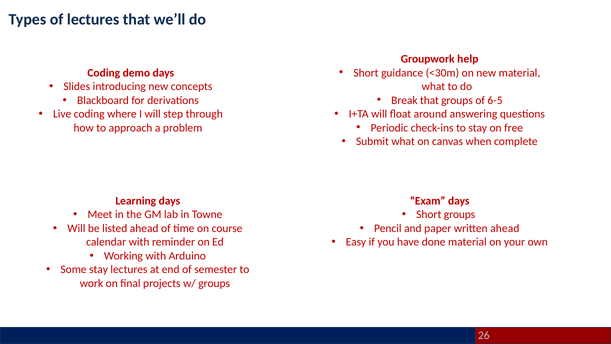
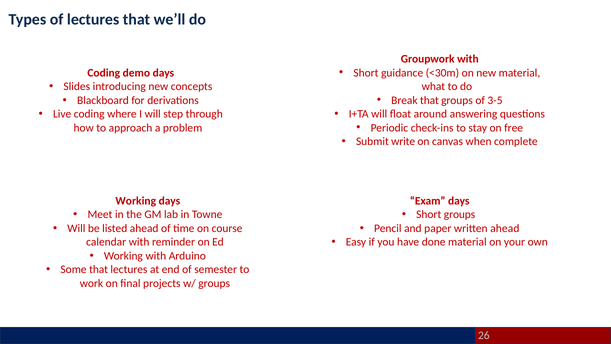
Groupwork help: help -> with (468, 59)
6-5: 6-5 -> 3-5 (495, 100)
Submit what: what -> write (403, 141)
Learning: Learning -> Working (136, 201)
Some stay: stay -> that (99, 269)
